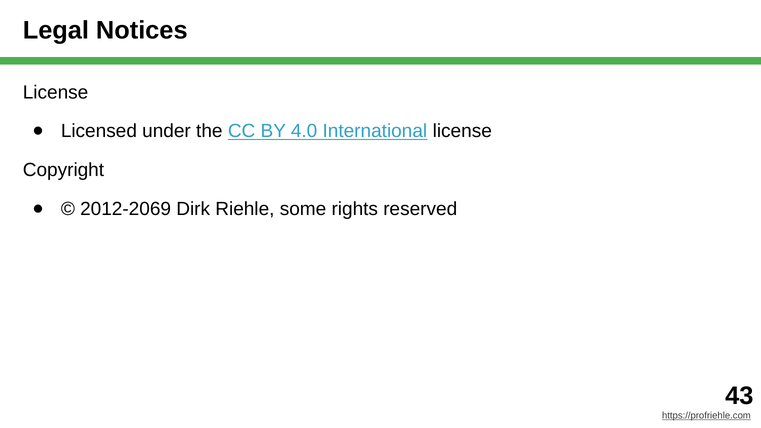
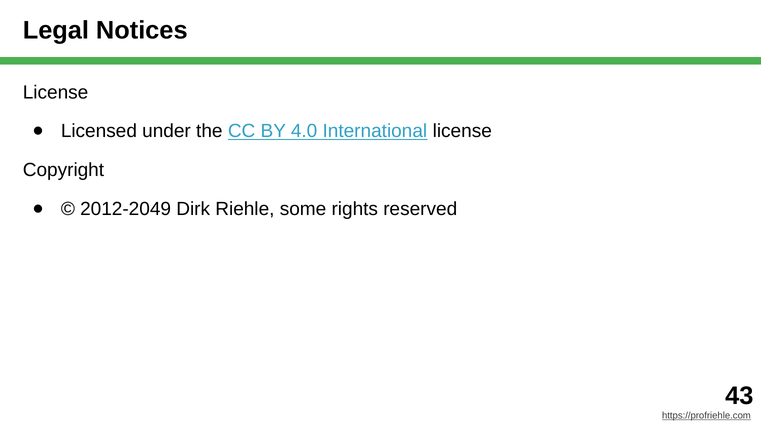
2012-2069: 2012-2069 -> 2012-2049 (126, 209)
